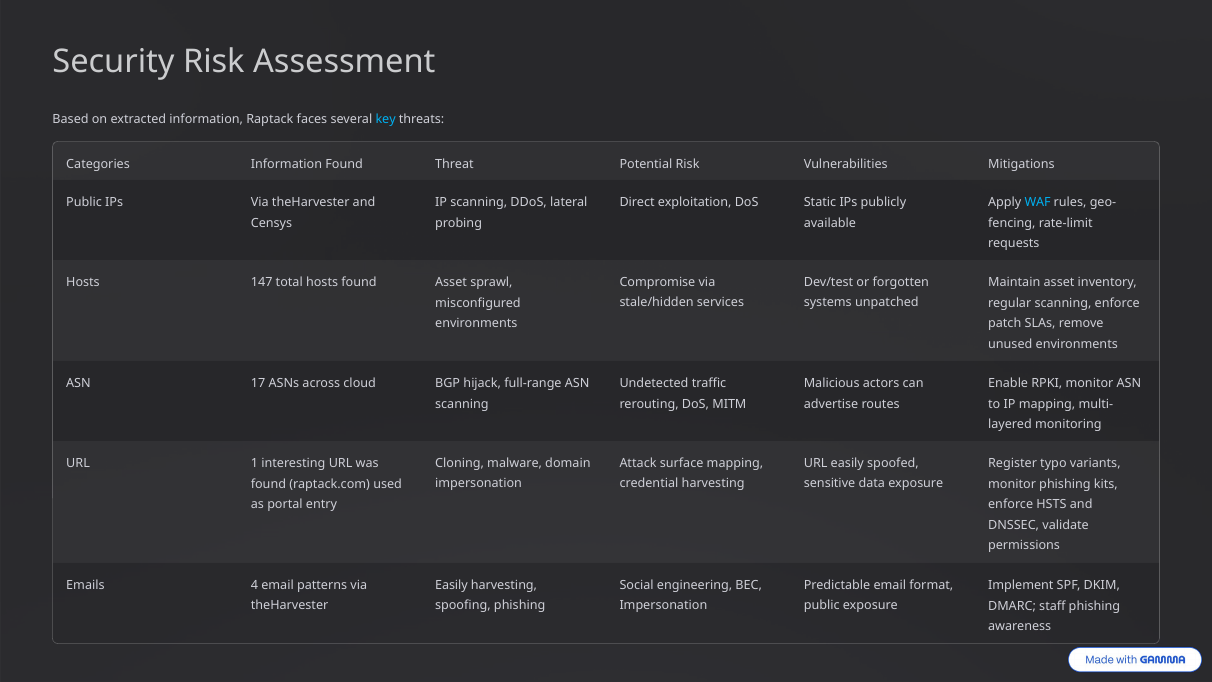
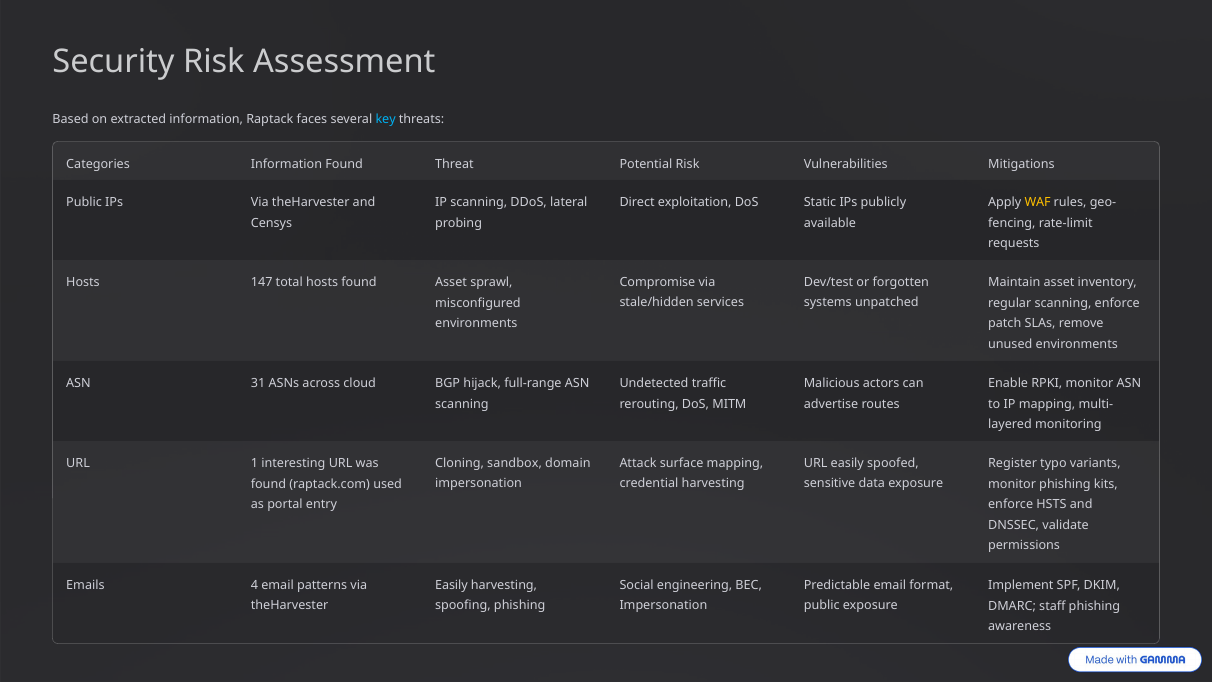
WAF colour: light blue -> yellow (1038, 202)
17: 17 -> 31 (258, 383)
malware: malware -> sandbox (515, 463)
